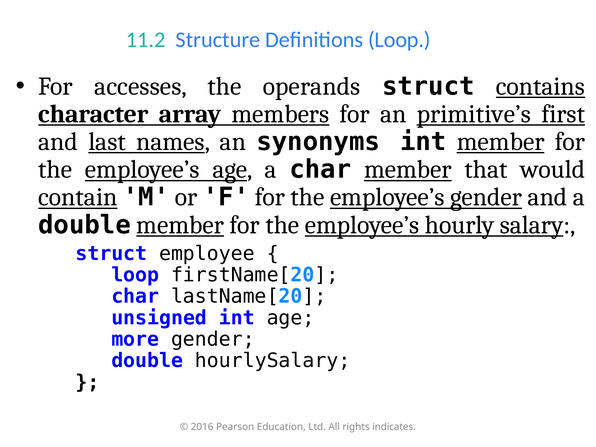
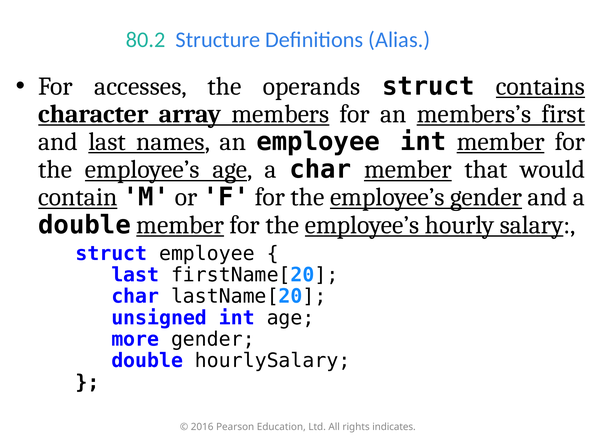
11.2: 11.2 -> 80.2 (146, 40)
Definitions Loop: Loop -> Alias (399, 40)
primitive’s: primitive’s -> members’s (474, 114)
an synonyms: synonyms -> employee (318, 142)
loop: loop -> last (135, 275)
